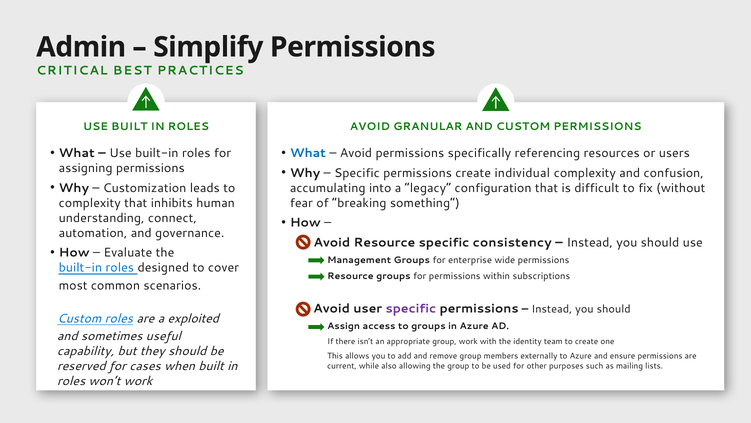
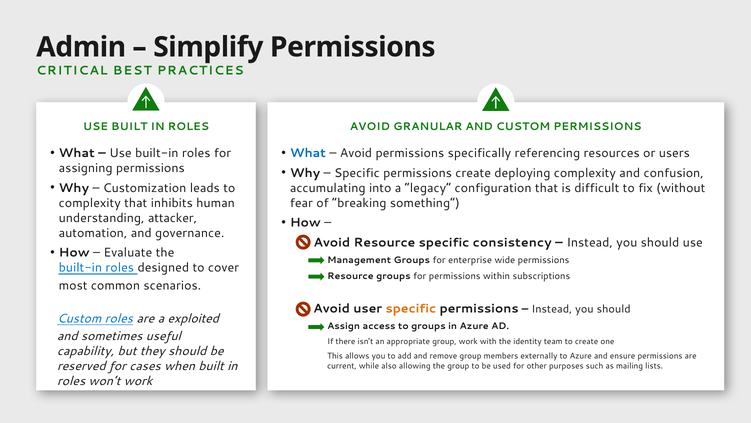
individual: individual -> deploying (522, 173)
connect: connect -> attacker (172, 218)
specific colour: purple -> orange (411, 308)
